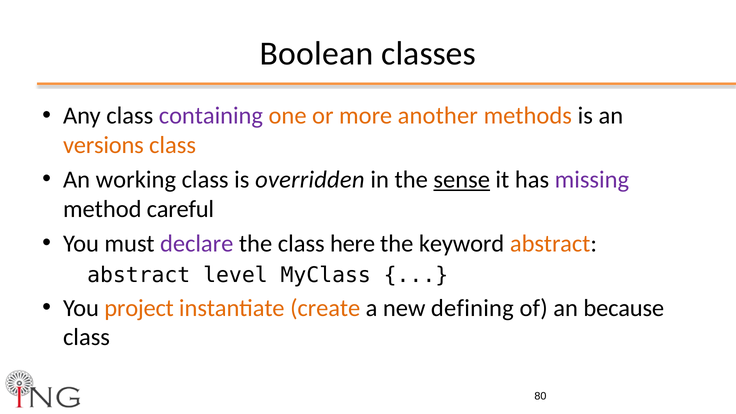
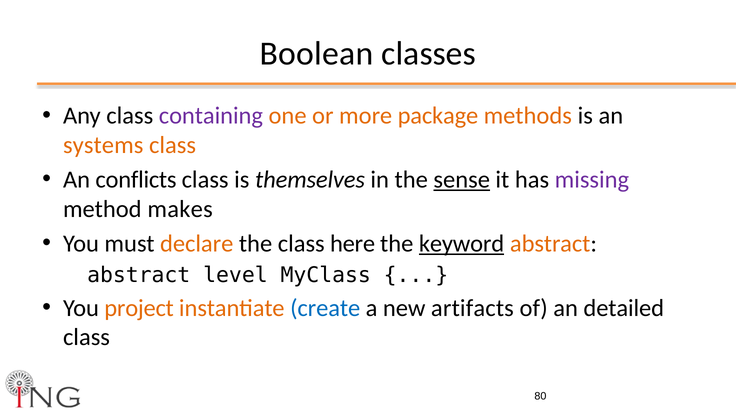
another: another -> package (438, 116)
versions: versions -> systems (103, 145)
working: working -> conflicts (136, 180)
overridden: overridden -> themselves (310, 180)
careful: careful -> makes (180, 209)
declare colour: purple -> orange (197, 244)
keyword underline: none -> present (462, 244)
create colour: orange -> blue (325, 308)
defining: defining -> artifacts (472, 308)
because: because -> detailed (624, 308)
